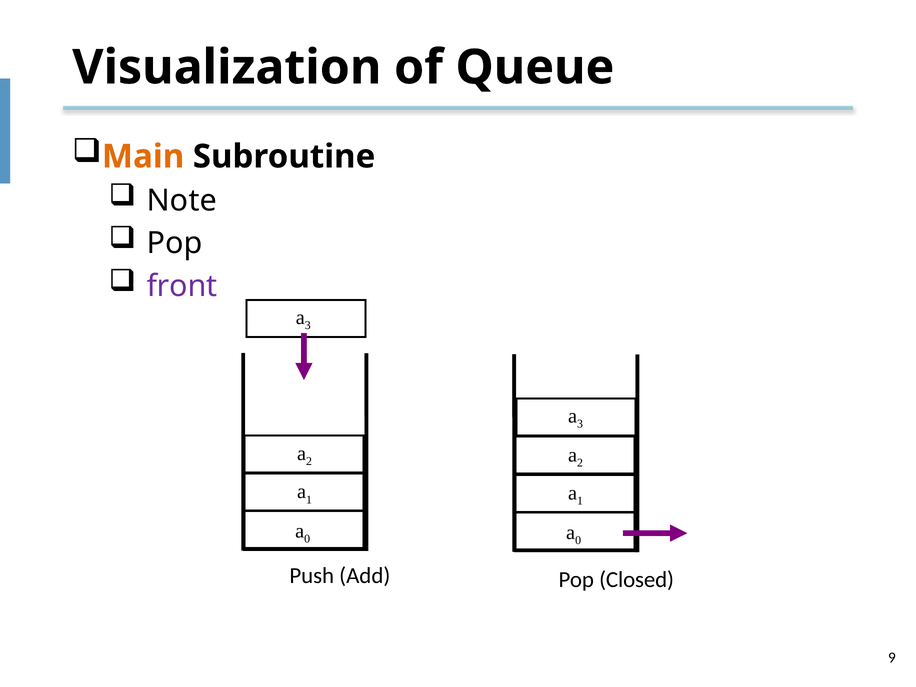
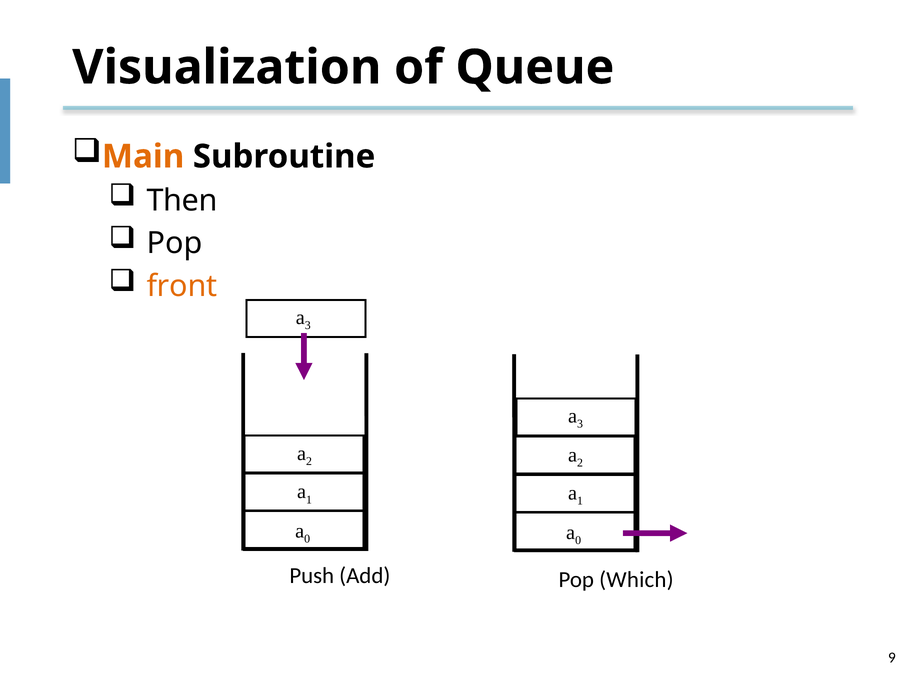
Note: Note -> Then (182, 201)
front colour: purple -> orange (182, 286)
Closed: Closed -> Which (636, 580)
